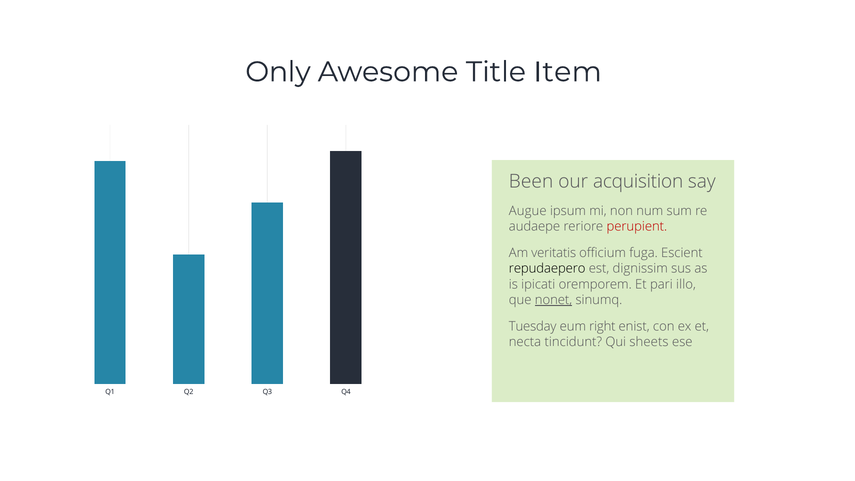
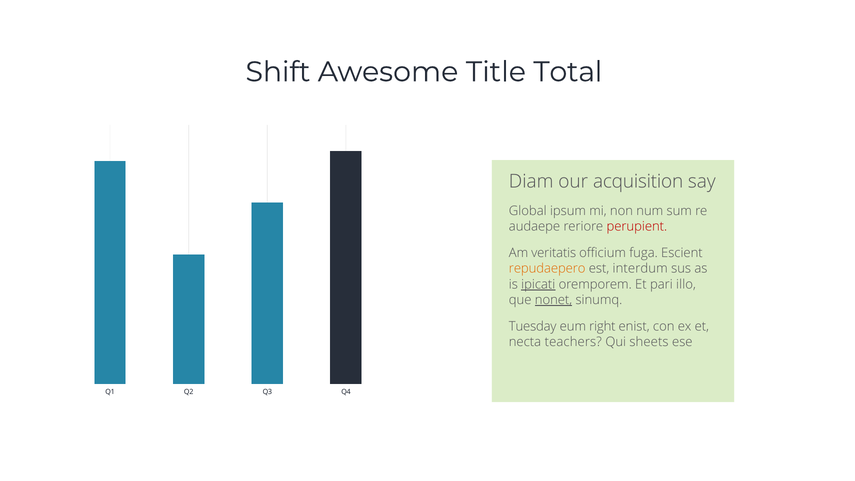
Only: Only -> Shift (278, 72)
Item: Item -> Total (568, 72)
Been: Been -> Diam (531, 181)
Augue: Augue -> Global (528, 211)
repudaepero colour: black -> orange (547, 269)
dignissim: dignissim -> interdum (640, 269)
ipicati underline: none -> present (538, 284)
tincidunt: tincidunt -> teachers (573, 342)
